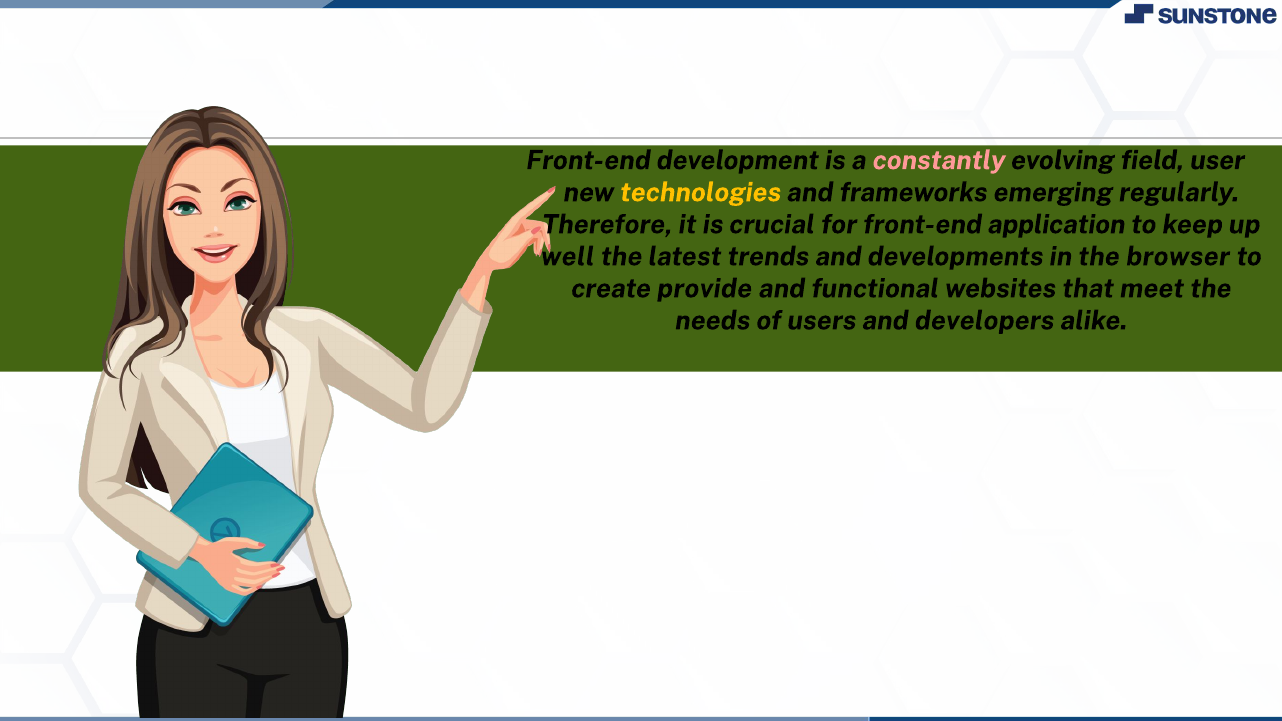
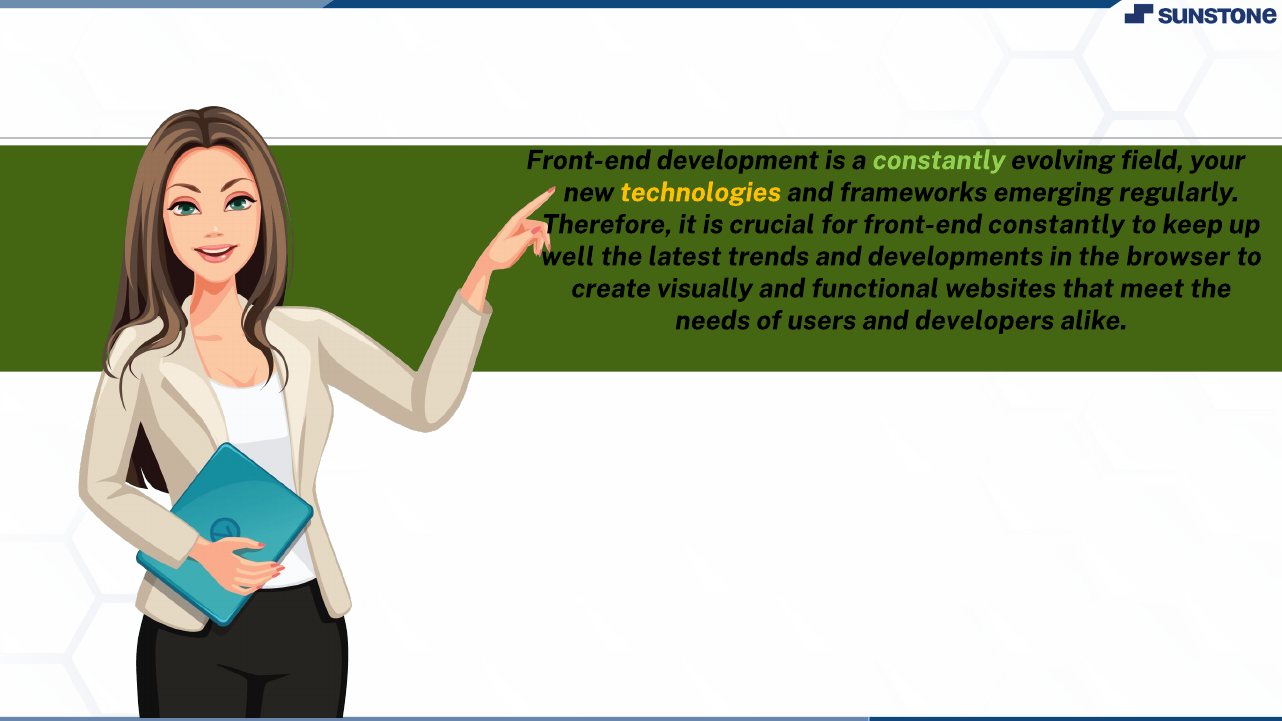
constantly colour: pink -> light green (939, 160)
user: user -> your (1217, 160)
front-end application: application -> constantly (1056, 225)
provide: provide -> visually (705, 289)
